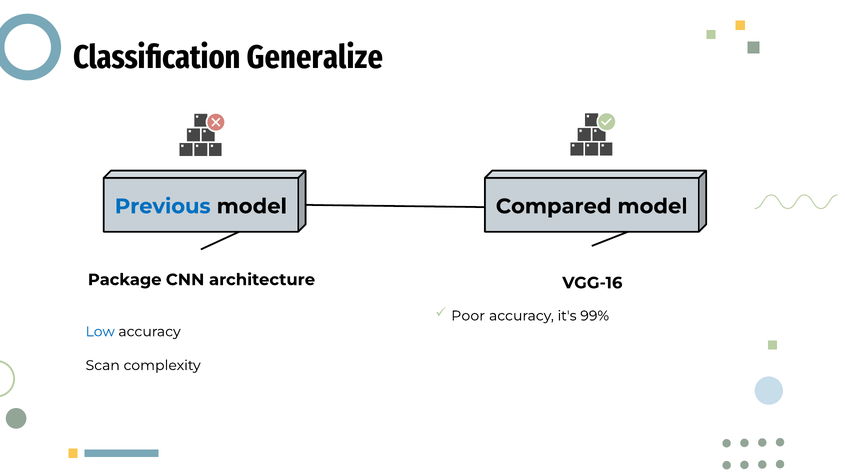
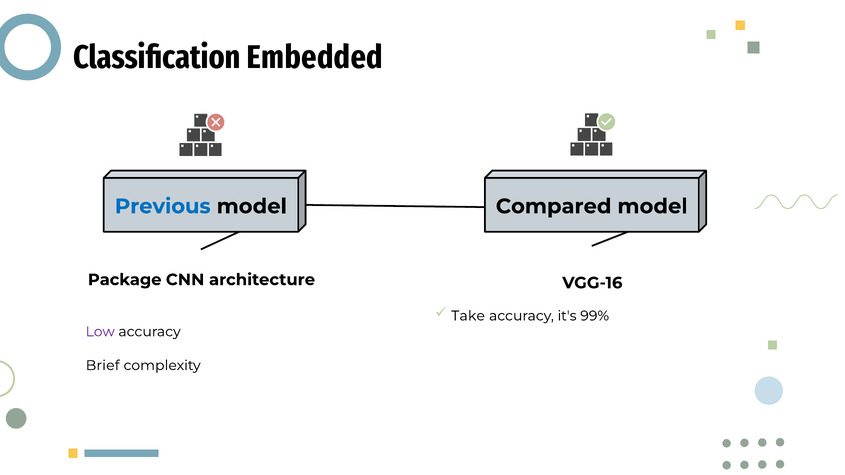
Generalize: Generalize -> Embedded (315, 57)
Poor: Poor -> Take (468, 316)
Low colour: blue -> purple (100, 332)
Scan: Scan -> Brief (103, 366)
